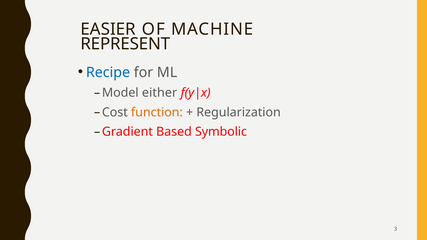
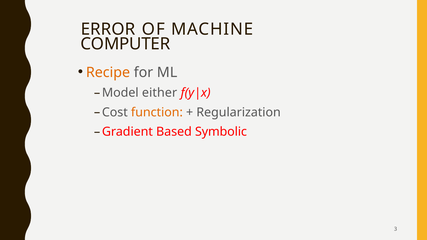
EASIER: EASIER -> ERROR (108, 29)
REPRESENT: REPRESENT -> COMPUTER (125, 44)
Recipe colour: blue -> orange (108, 72)
